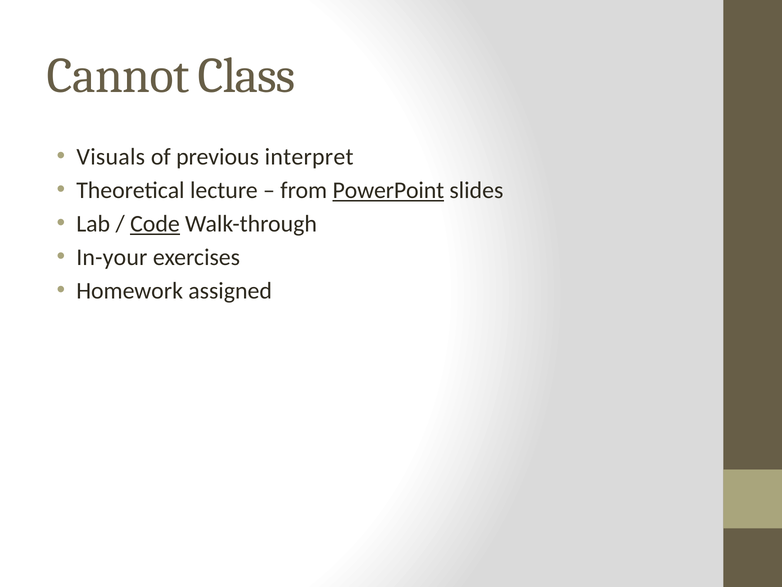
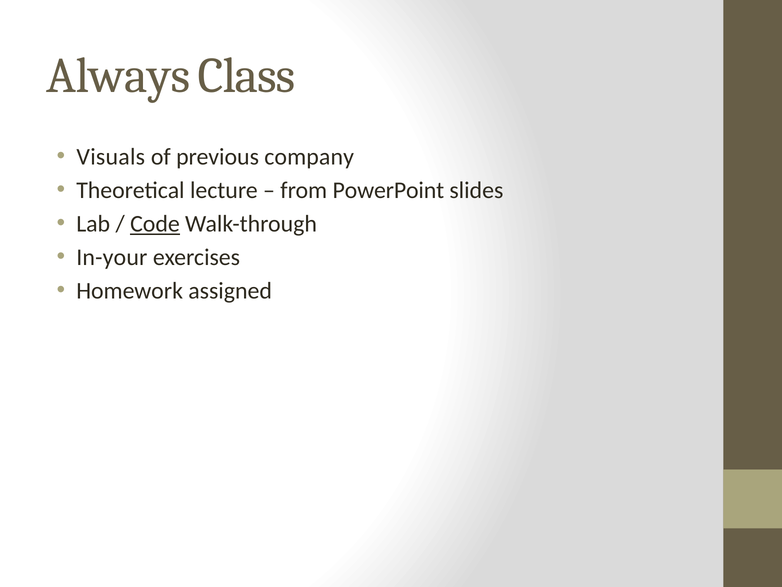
Cannot: Cannot -> Always (118, 76)
interpret: interpret -> company (309, 157)
PowerPoint underline: present -> none (388, 190)
